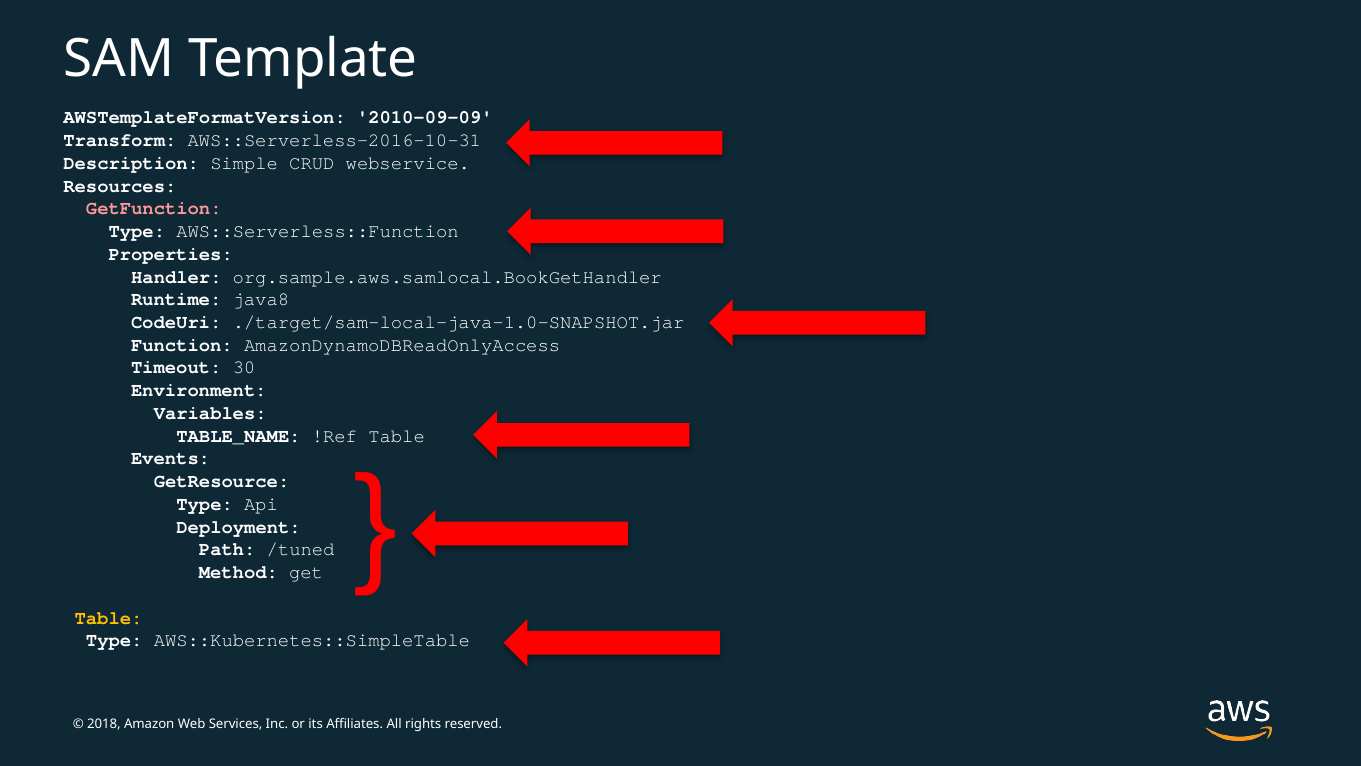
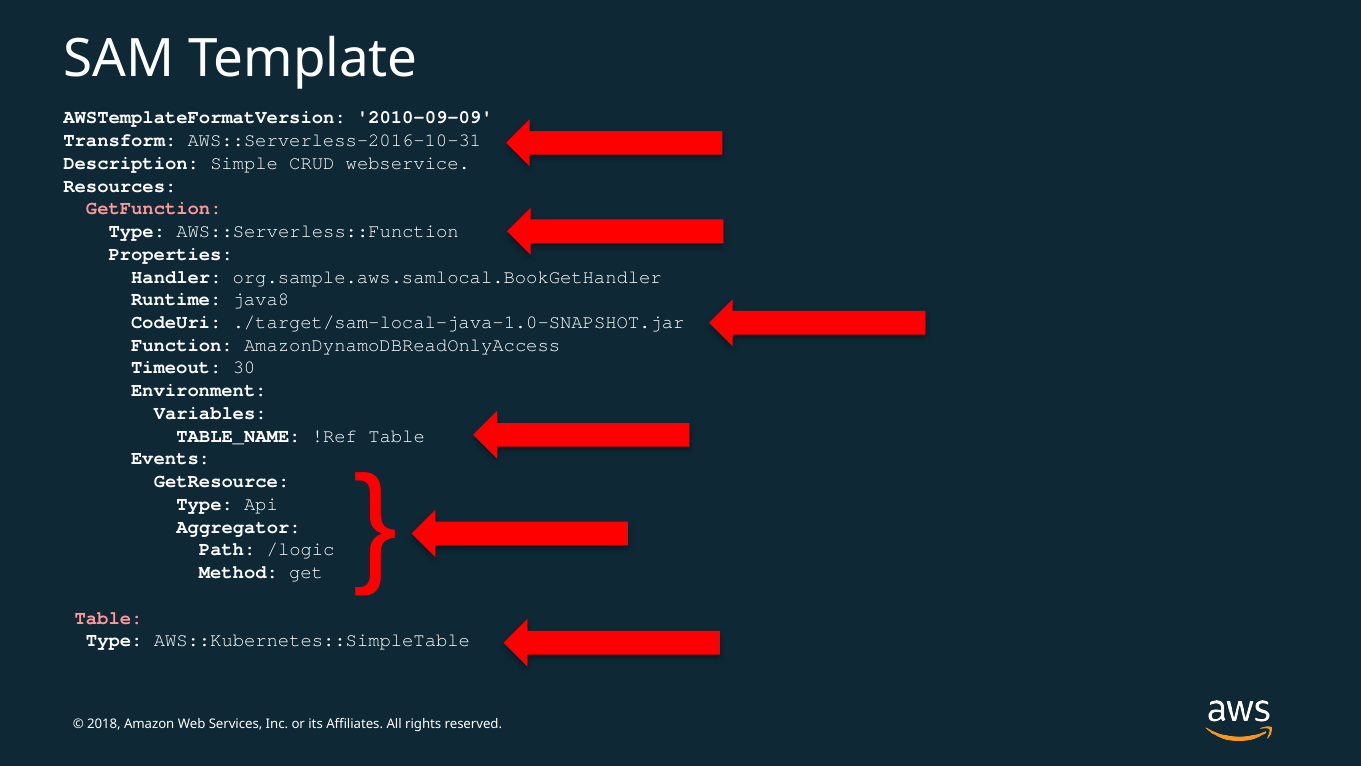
Deployment: Deployment -> Aggregator (239, 527)
/tuned: /tuned -> /logic (301, 549)
Table colour: yellow -> pink (109, 617)
